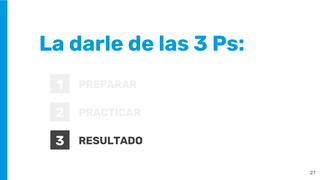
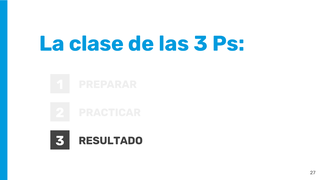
darle: darle -> clase (96, 44)
